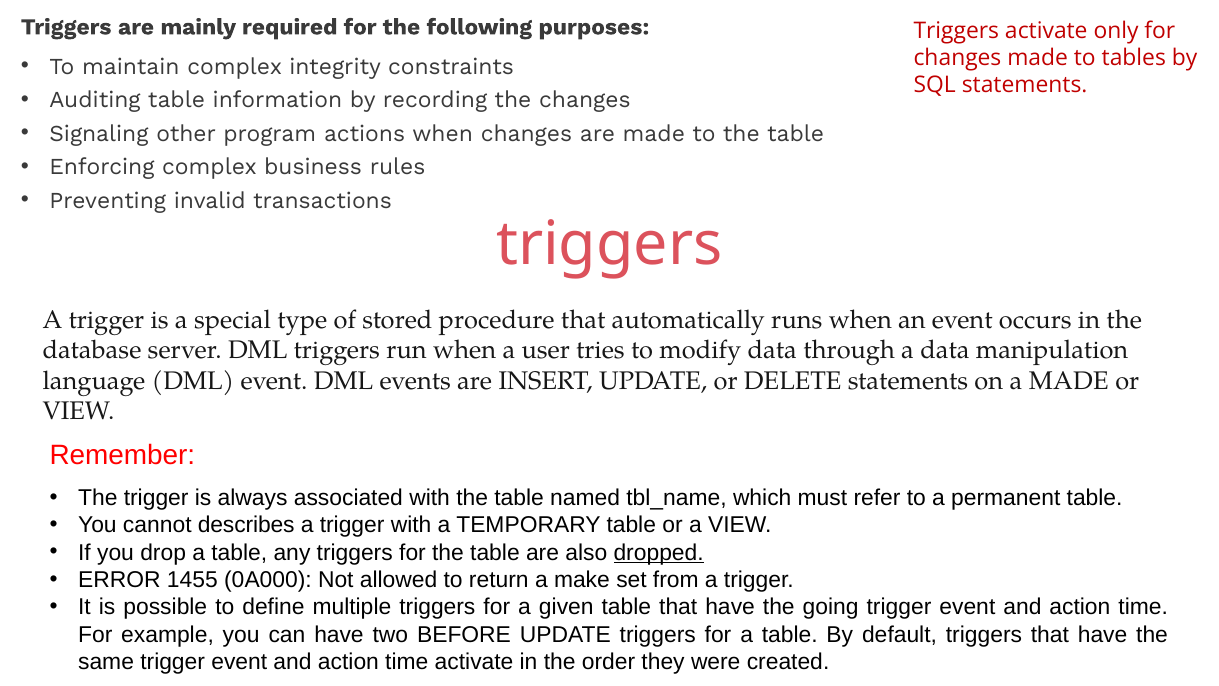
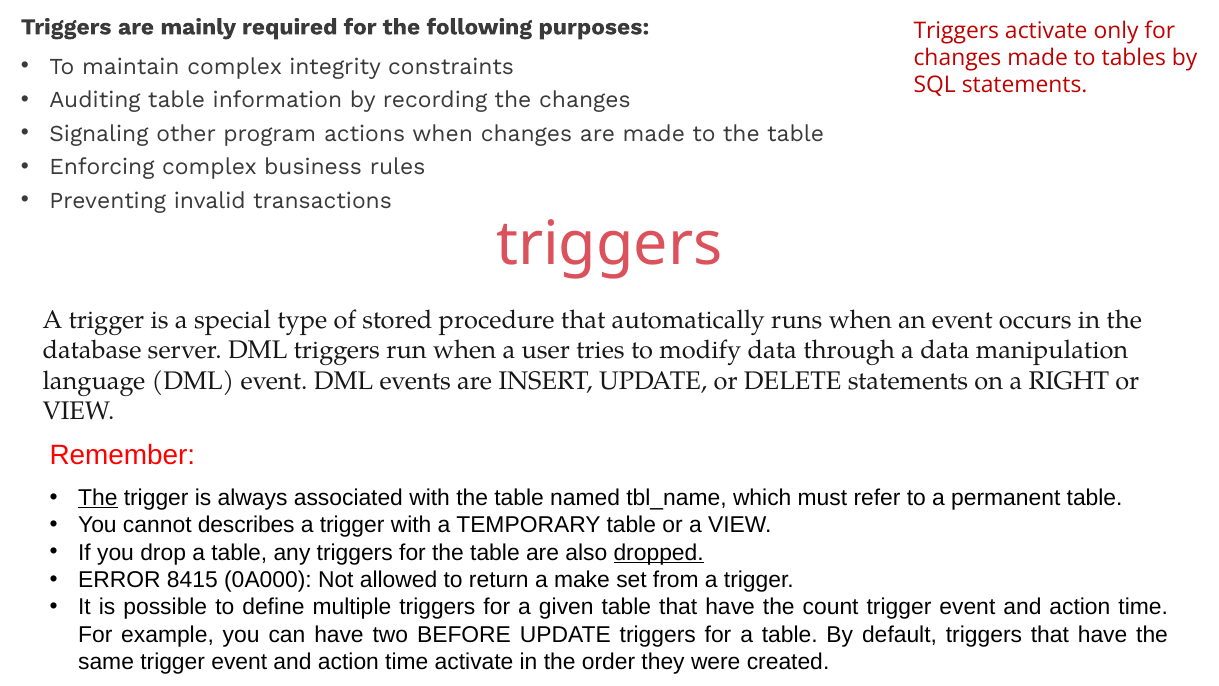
a MADE: MADE -> RIGHT (1069, 381)
The underline: none -> present (98, 497)
1455: 1455 -> 8415 (192, 580)
going: going -> count (831, 607)
